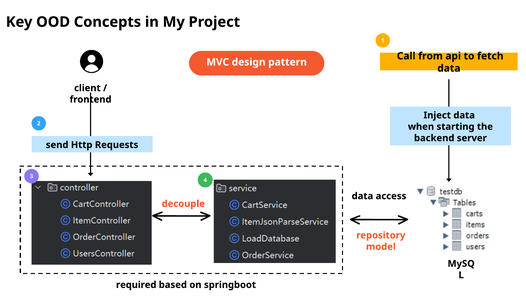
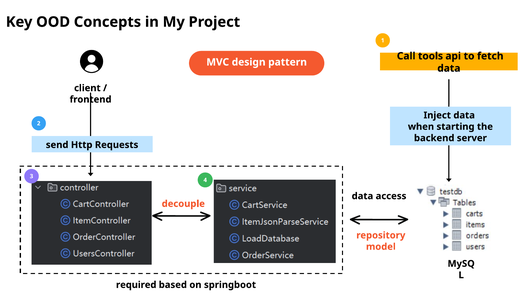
from: from -> tools (431, 56)
